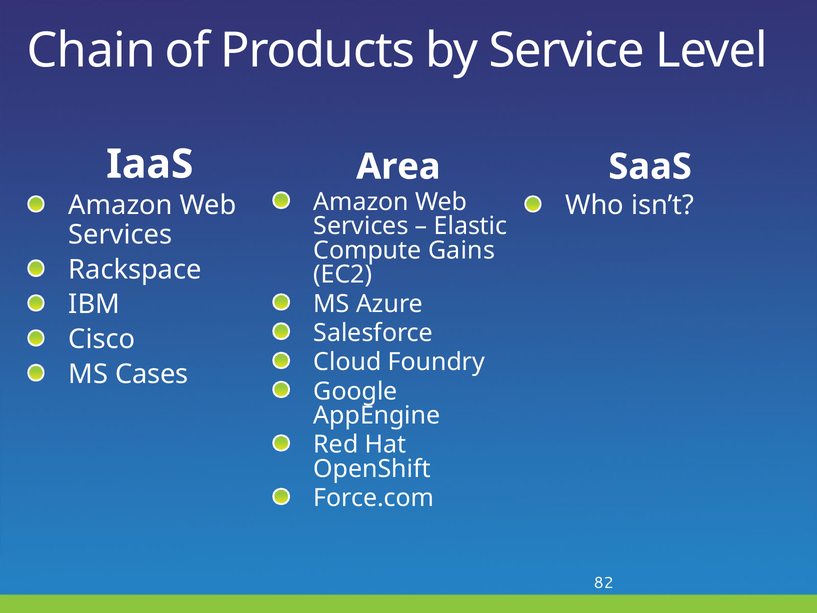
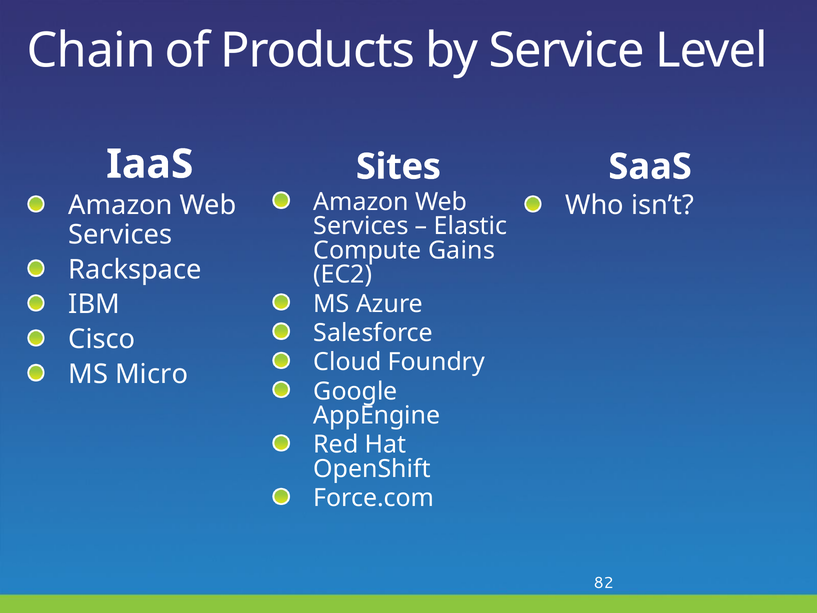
Area: Area -> Sites (398, 167)
Cases: Cases -> Micro (152, 374)
